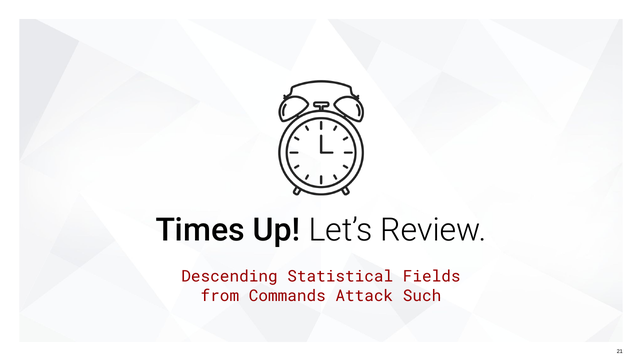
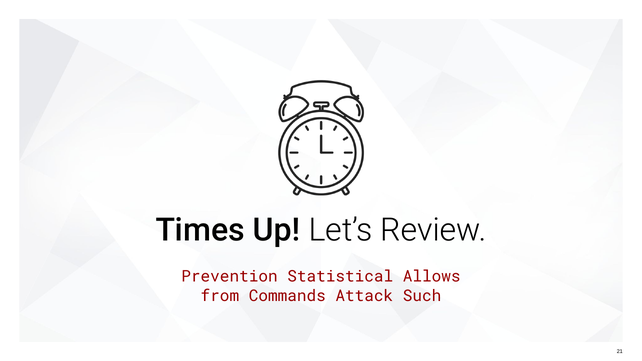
Descending: Descending -> Prevention (230, 277)
Fields: Fields -> Allows (432, 277)
